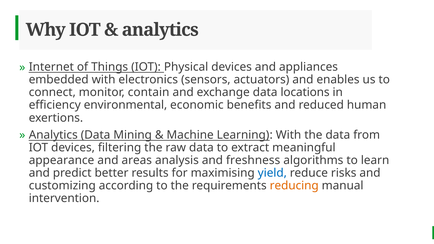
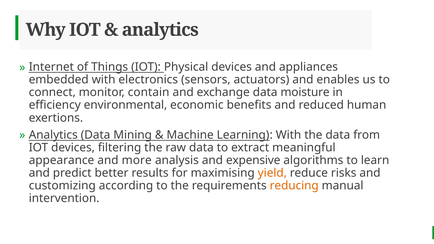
locations: locations -> moisture (305, 92)
areas: areas -> more (137, 160)
freshness: freshness -> expensive (253, 160)
yield colour: blue -> orange (272, 173)
